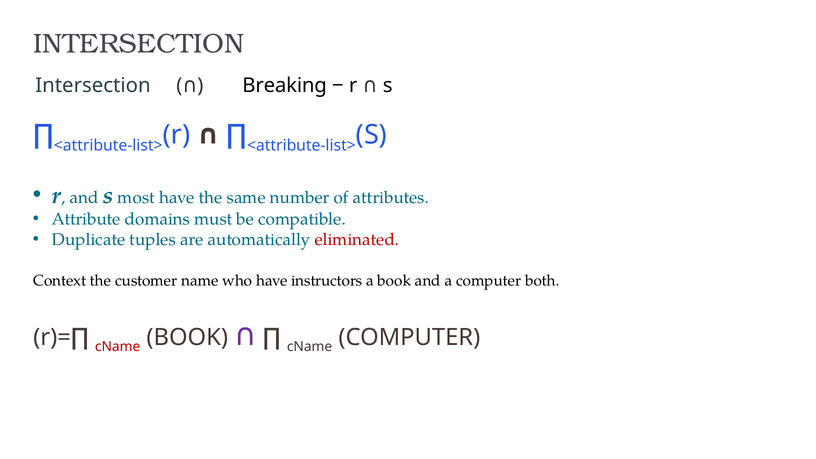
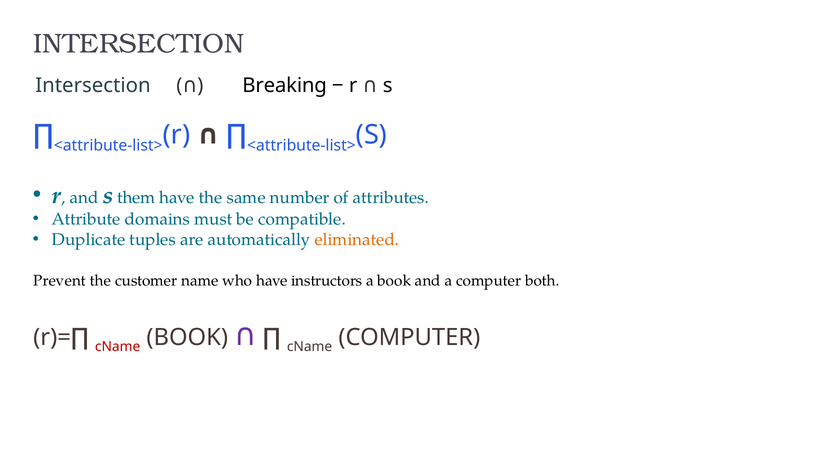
most: most -> them (136, 197)
eliminated colour: red -> orange (357, 240)
Context: Context -> Prevent (60, 281)
